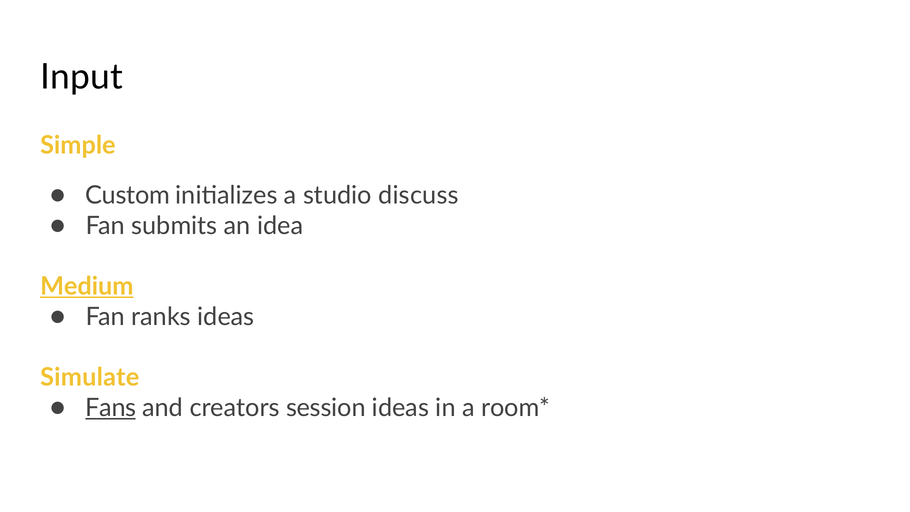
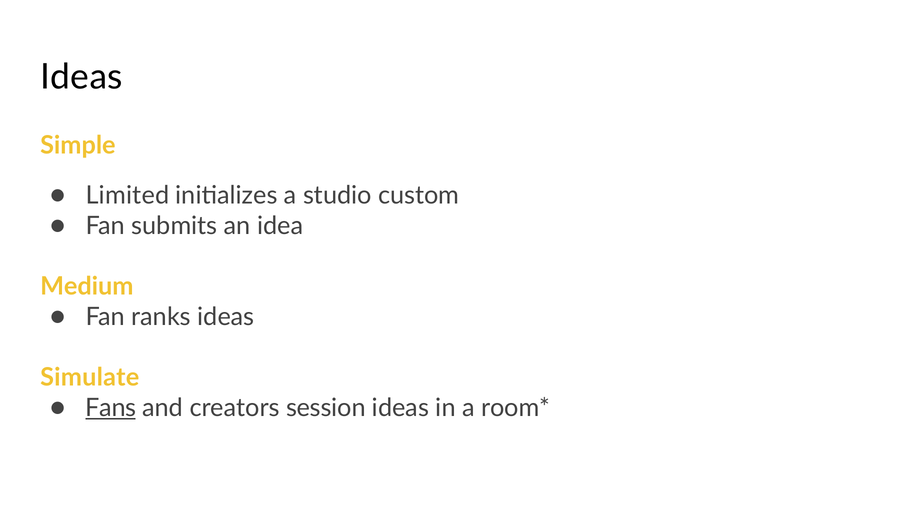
Input: Input -> Ideas (81, 77)
Custom: Custom -> Limited (127, 195)
discuss: discuss -> custom (419, 195)
Medium underline: present -> none (87, 286)
